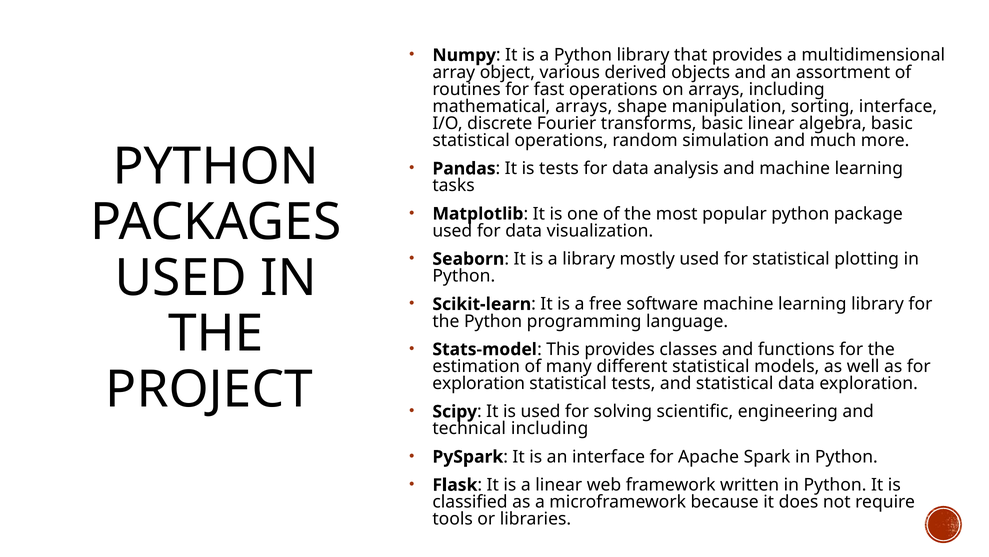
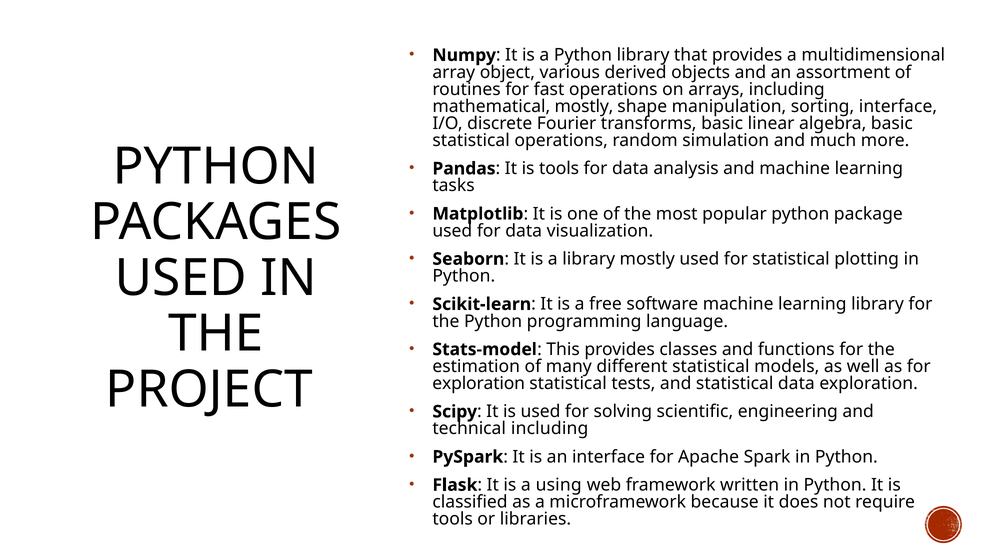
mathematical arrays: arrays -> mostly (584, 106)
is tests: tests -> tools (559, 168)
a linear: linear -> using (559, 484)
